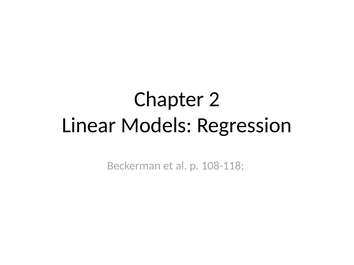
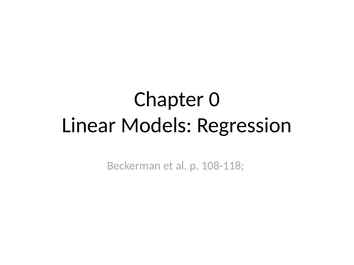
2: 2 -> 0 (214, 99)
